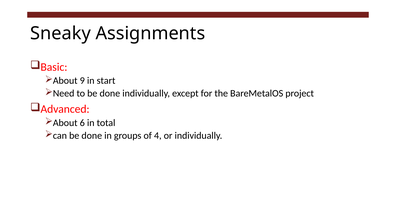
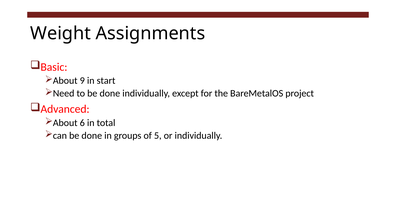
Sneaky: Sneaky -> Weight (61, 33)
4: 4 -> 5 (158, 135)
